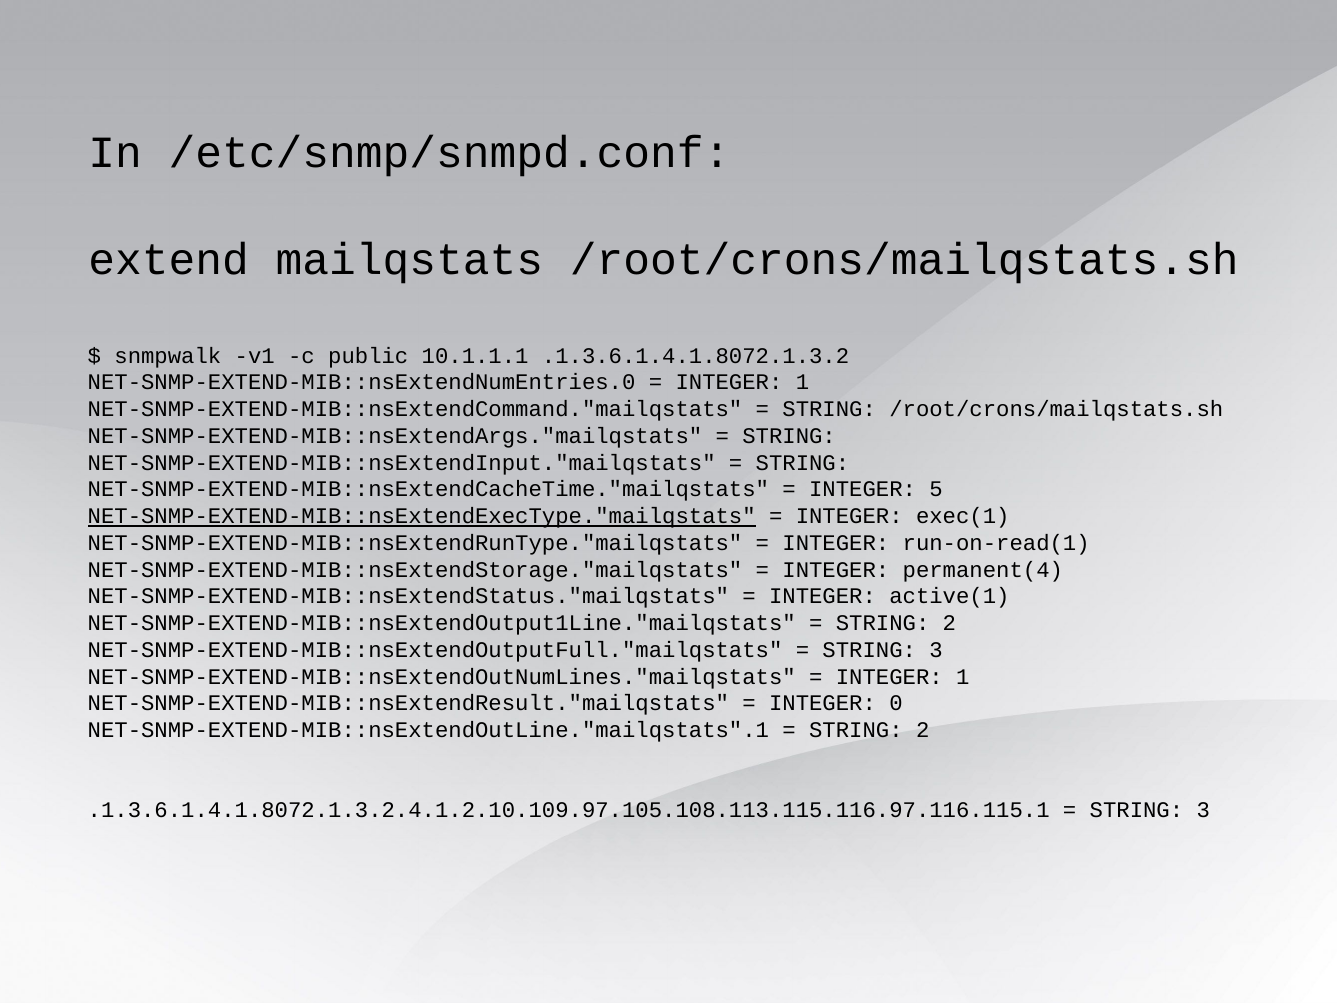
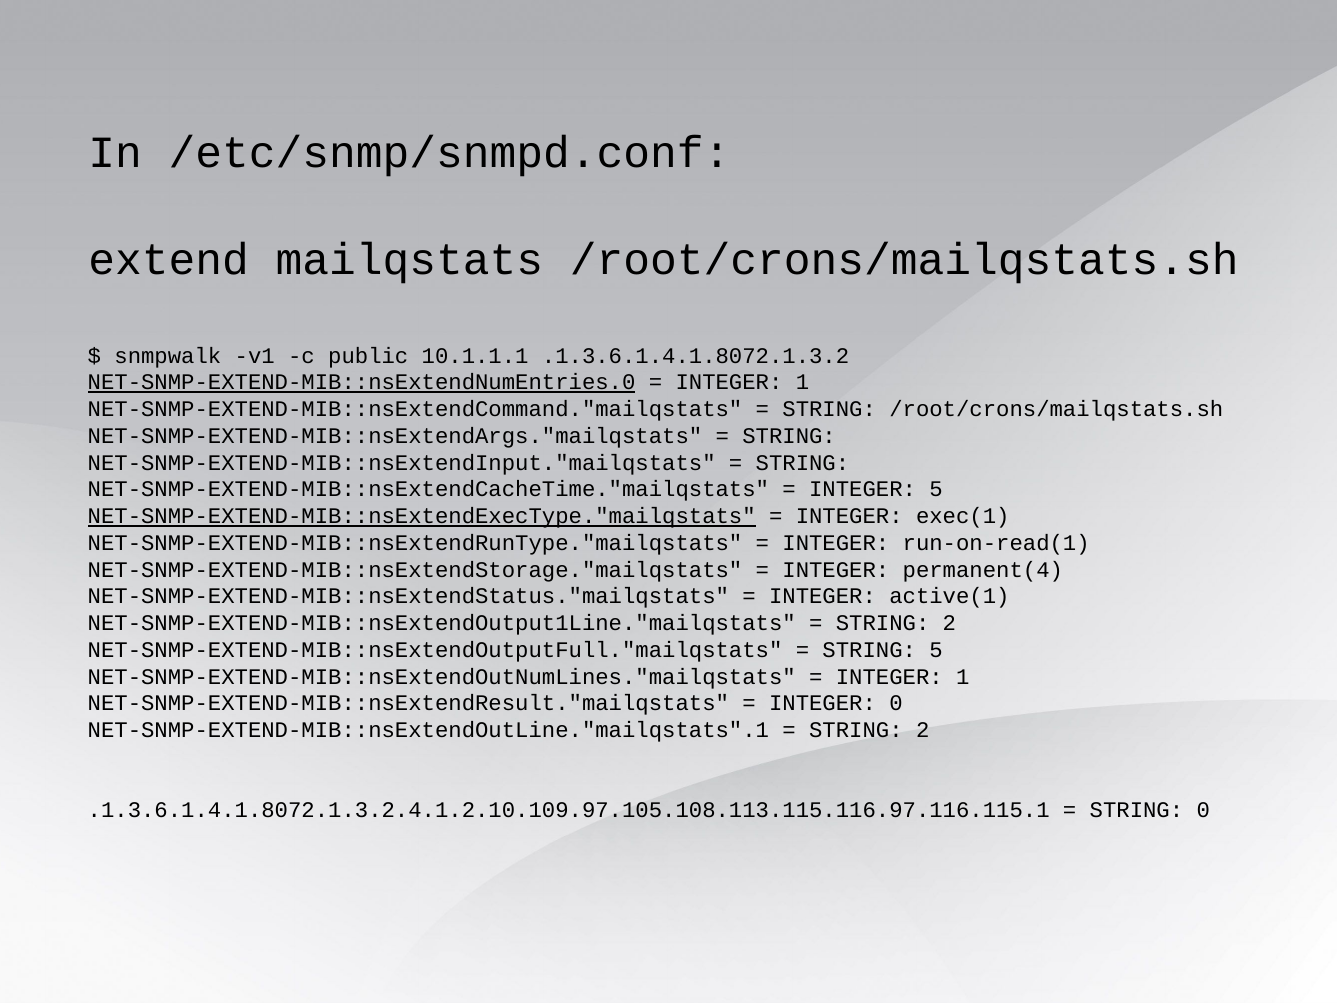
NET-SNMP-EXTEND-MIB::nsExtendNumEntries.0 underline: none -> present (362, 382)
3: 3 -> 5 (936, 650)
3: 3 -> 0 (1203, 810)
